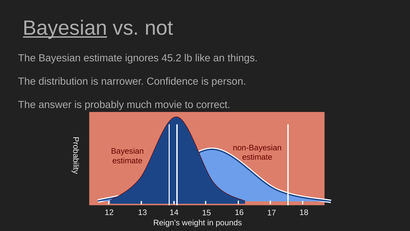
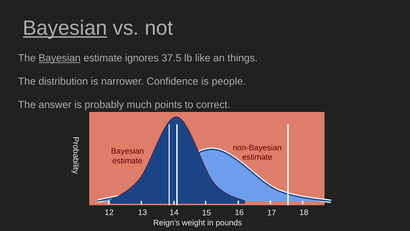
Bayesian underline: none -> present (60, 58)
45.2: 45.2 -> 37.5 (171, 58)
person: person -> people (229, 81)
movie: movie -> points (168, 105)
